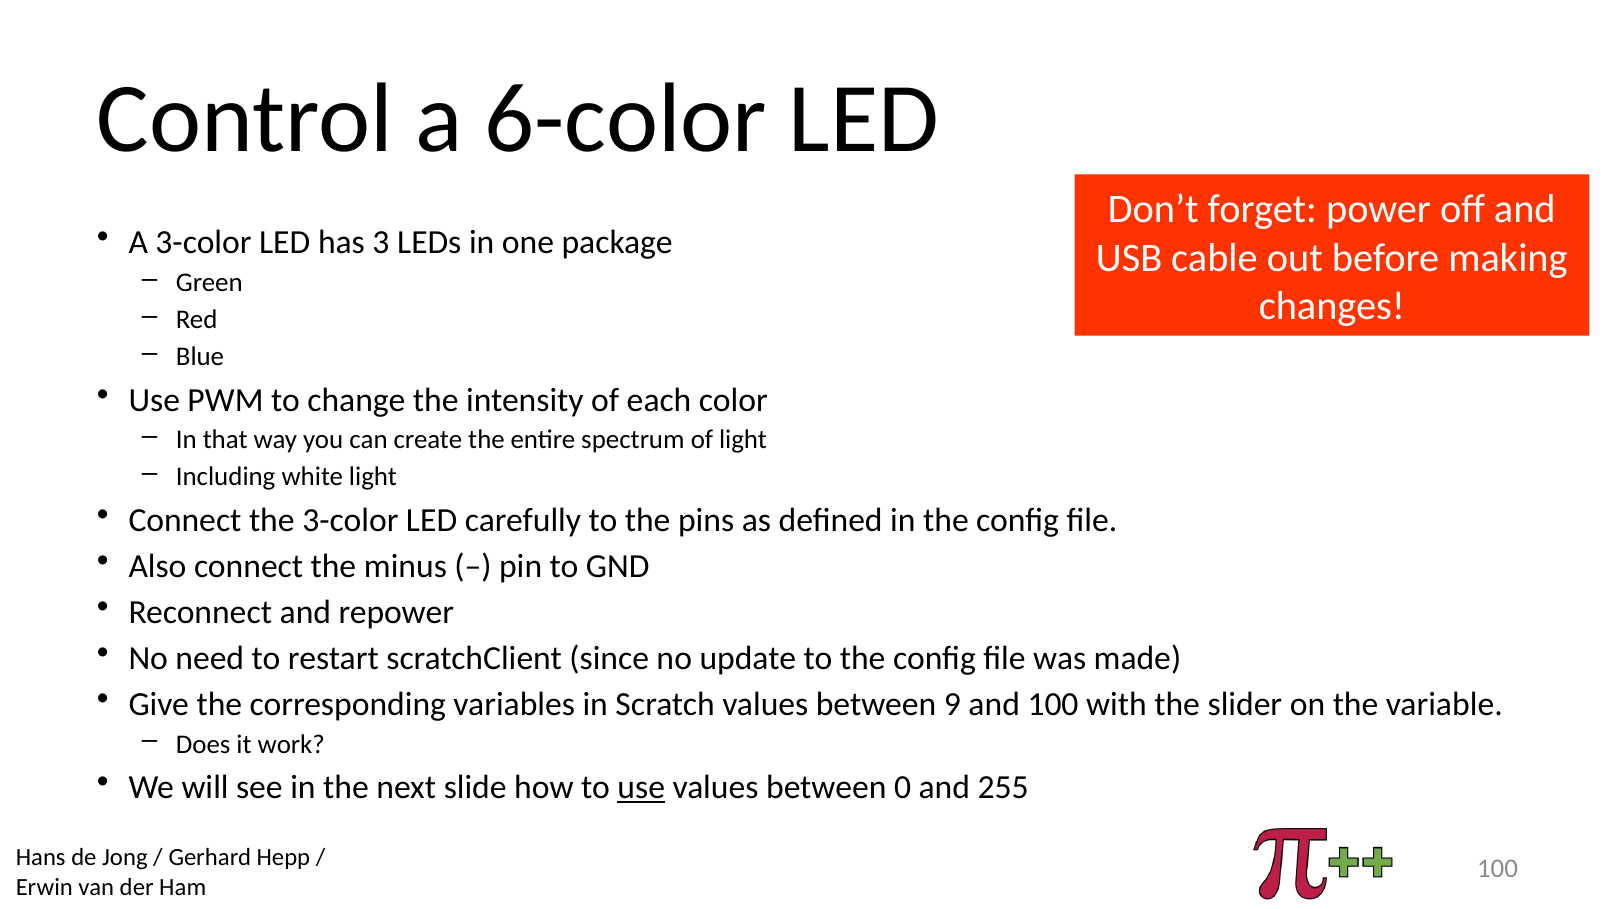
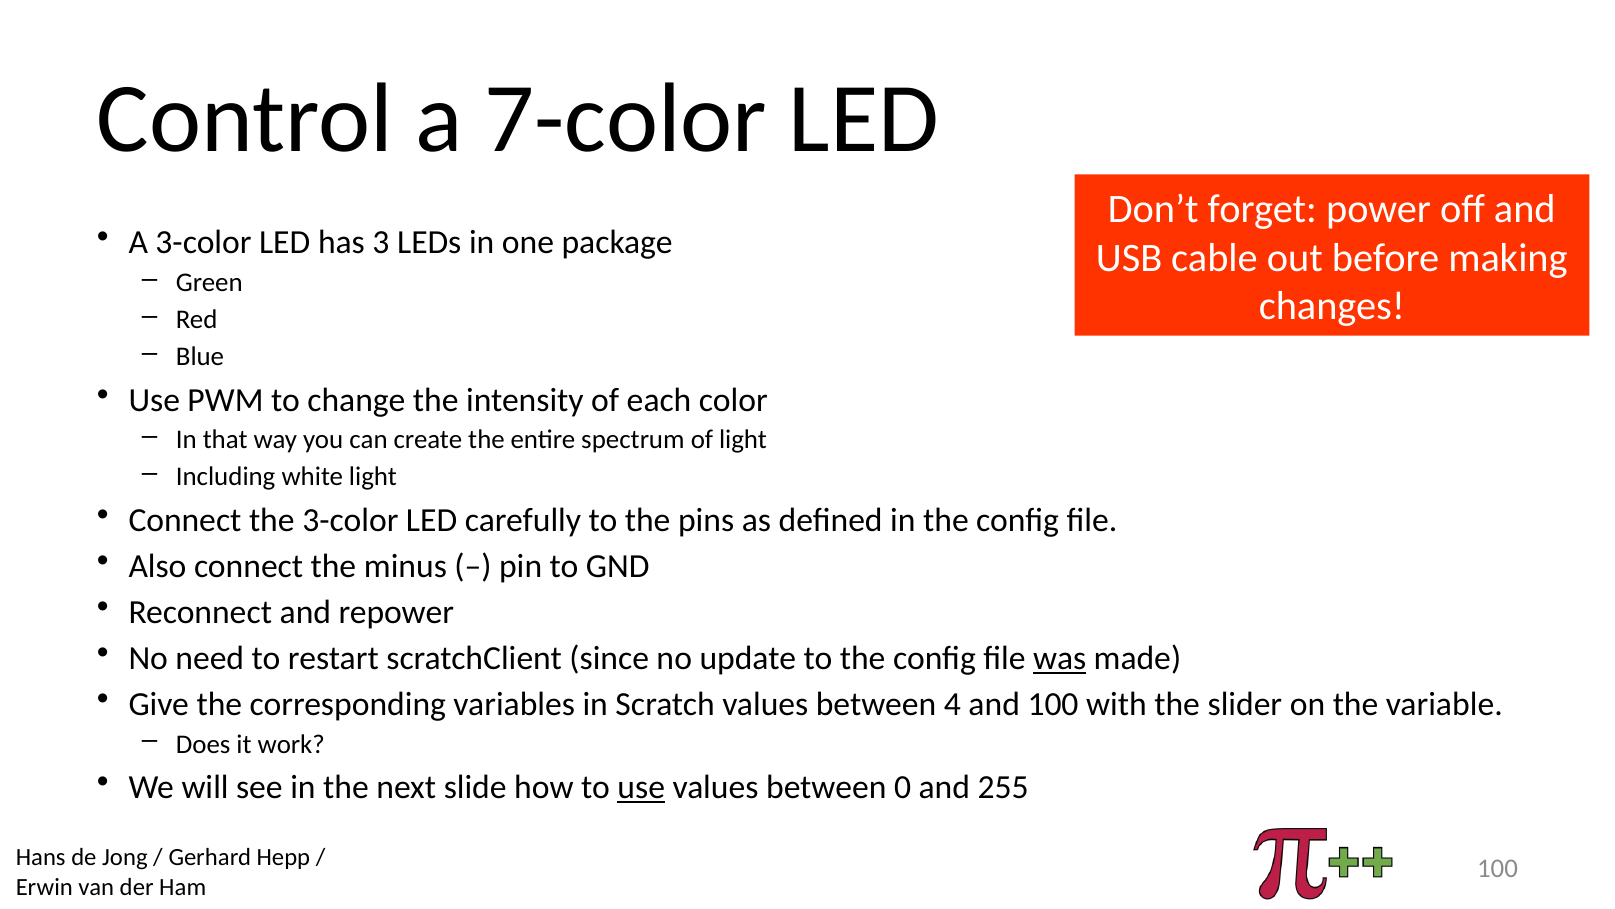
6-color: 6-color -> 7-color (626, 119)
was underline: none -> present (1060, 658)
9: 9 -> 4 (952, 704)
